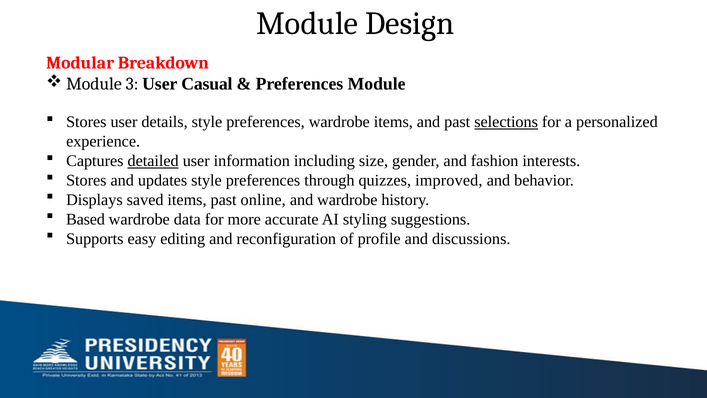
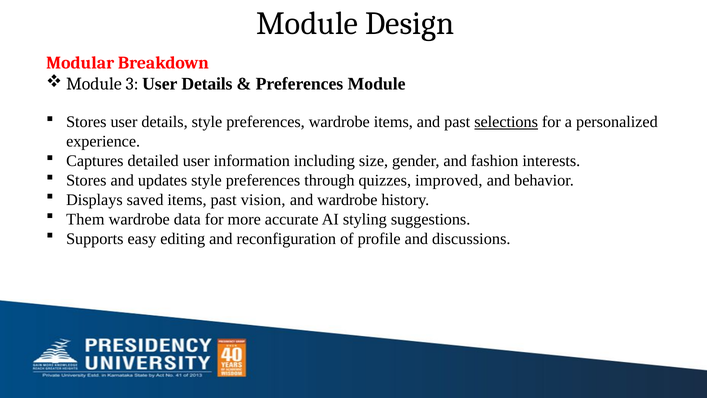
3 User Casual: Casual -> Details (207, 84)
detailed underline: present -> none (153, 161)
online: online -> vision (263, 200)
Based: Based -> Them (85, 219)
